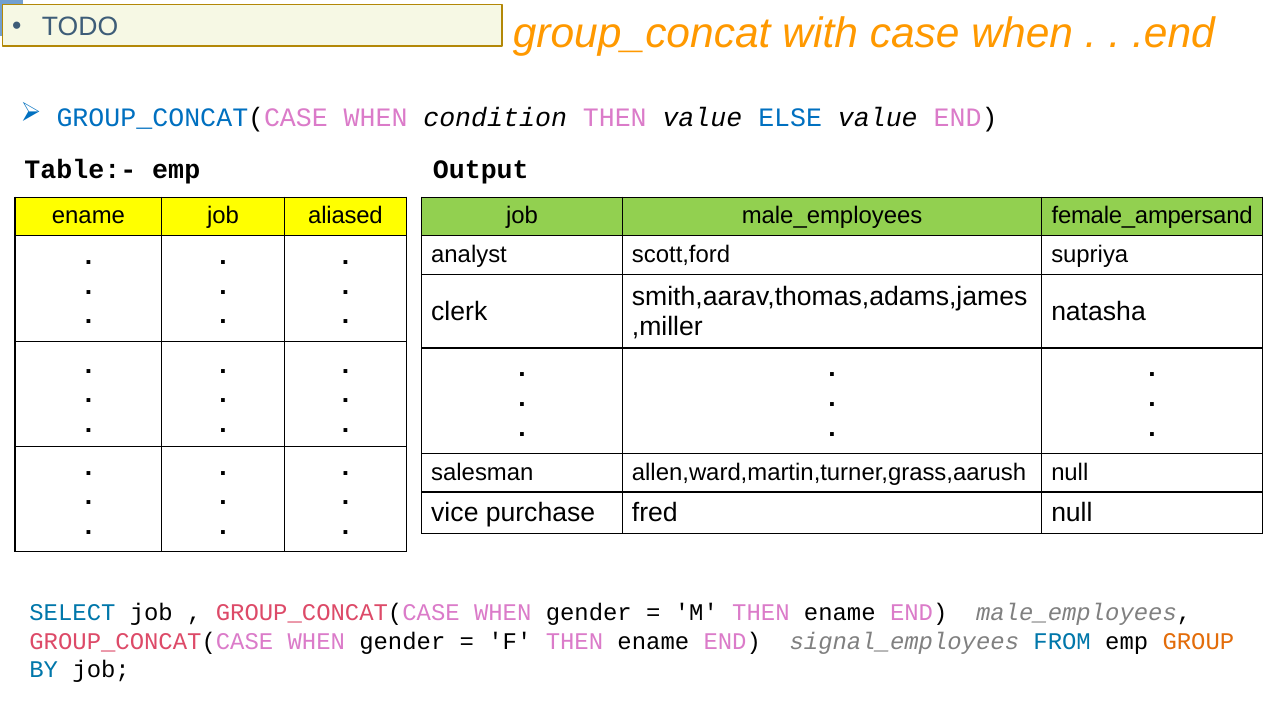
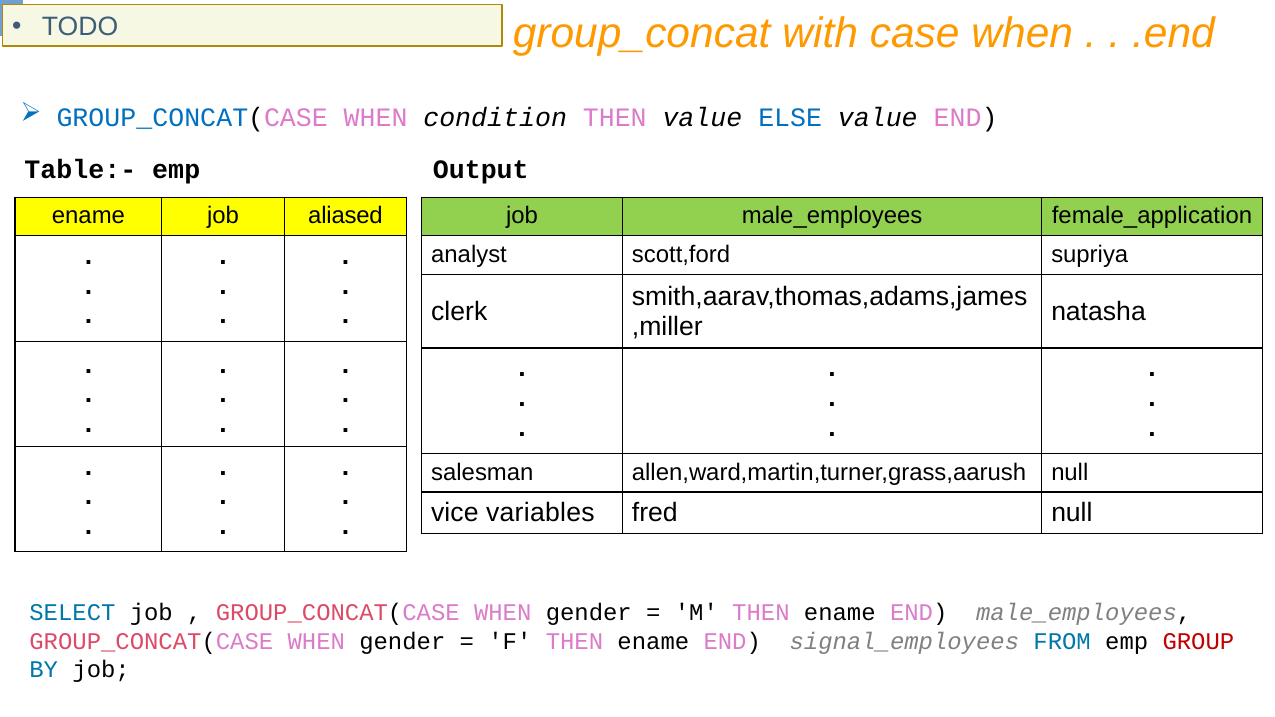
female_ampersand: female_ampersand -> female_application (1152, 216)
purchase: purchase -> variables (540, 513)
GROUP colour: orange -> red (1198, 641)
